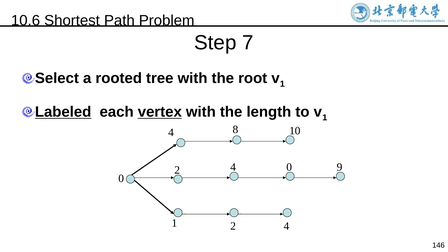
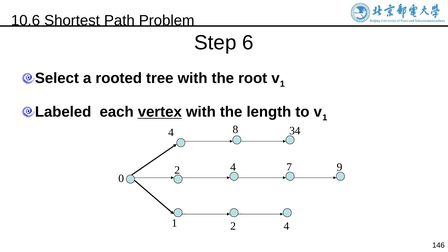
7: 7 -> 6 (248, 43)
Labeled underline: present -> none (63, 112)
10: 10 -> 34 (295, 131)
4 0: 0 -> 7 (289, 167)
